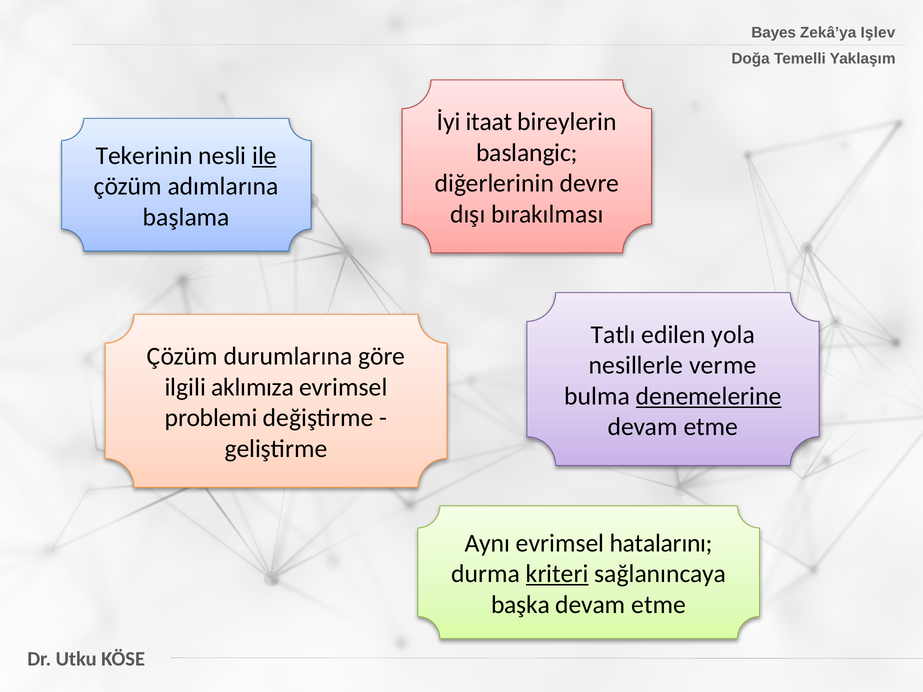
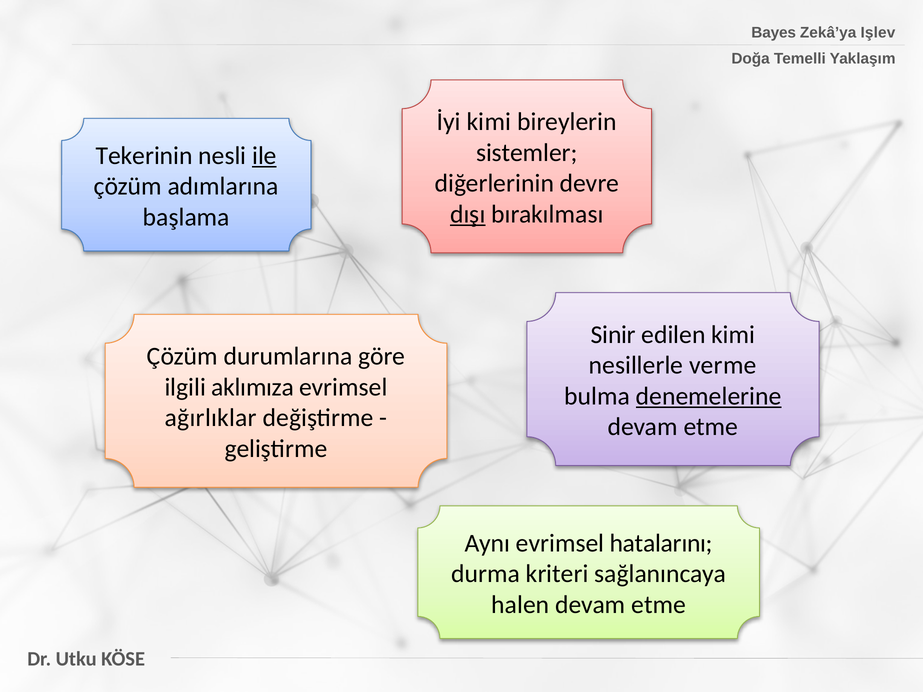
İyi itaat: itaat -> kimi (489, 122)
baslangic: baslangic -> sistemler (527, 153)
dışı underline: none -> present (468, 214)
Tatlı: Tatlı -> Sinir (613, 335)
edilen yola: yola -> kimi (733, 335)
problemi: problemi -> ağırlıklar (211, 418)
kriteri underline: present -> none (557, 574)
başka: başka -> halen (520, 605)
